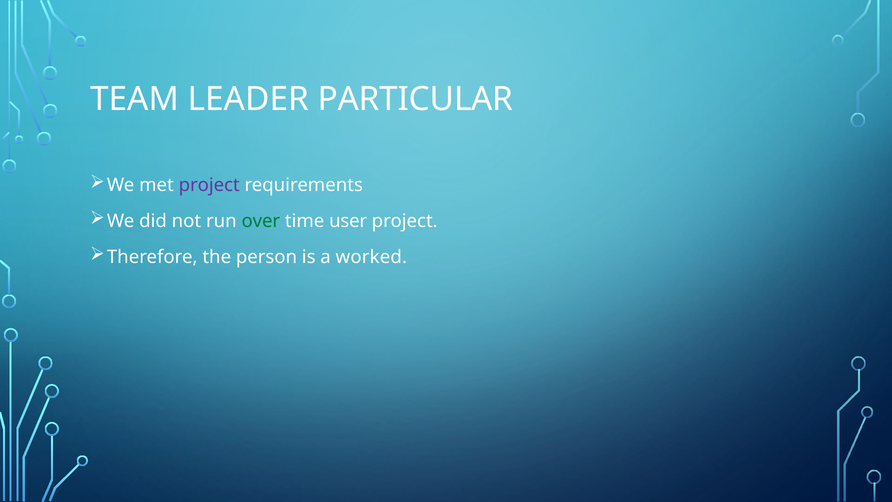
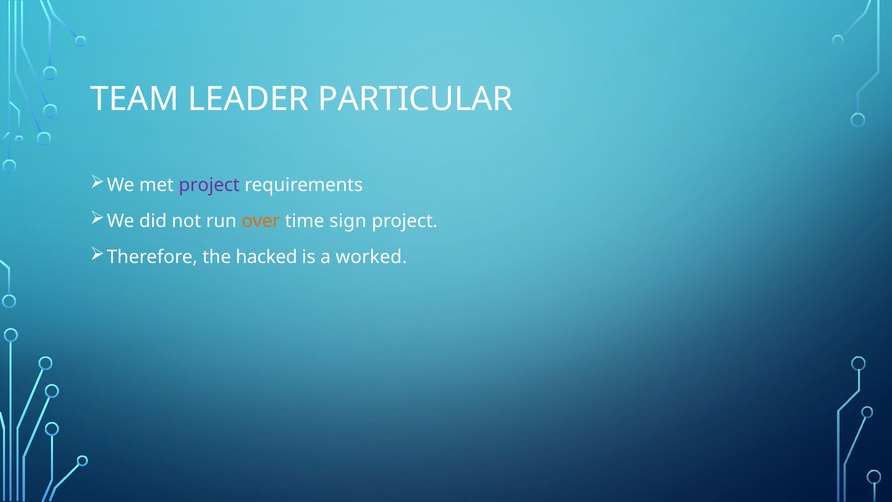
over colour: green -> orange (261, 221)
user: user -> sign (348, 221)
person: person -> hacked (267, 257)
